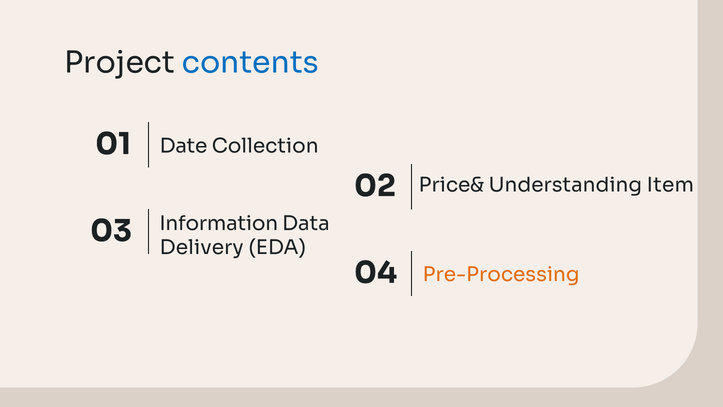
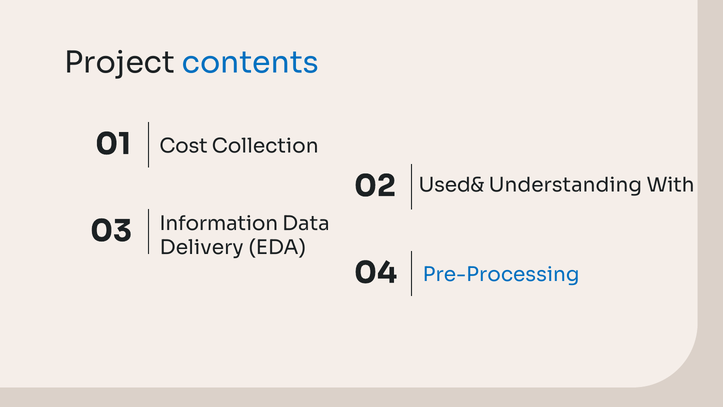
Date: Date -> Cost (184, 146)
Price&: Price& -> Used& (451, 185)
Item: Item -> With (671, 185)
Pre-Processing colour: orange -> blue (501, 275)
